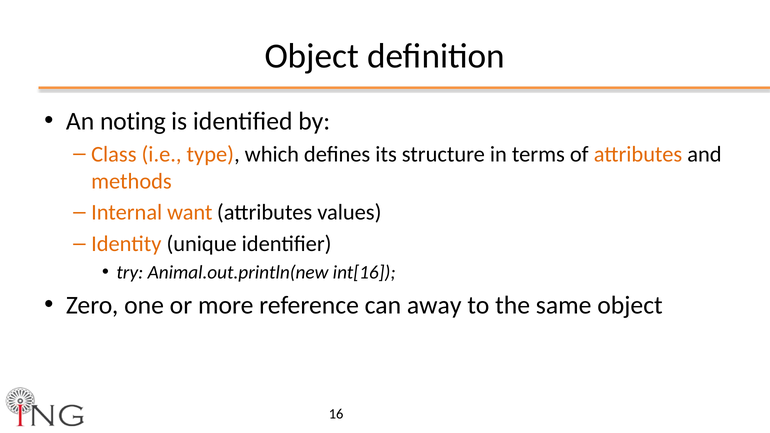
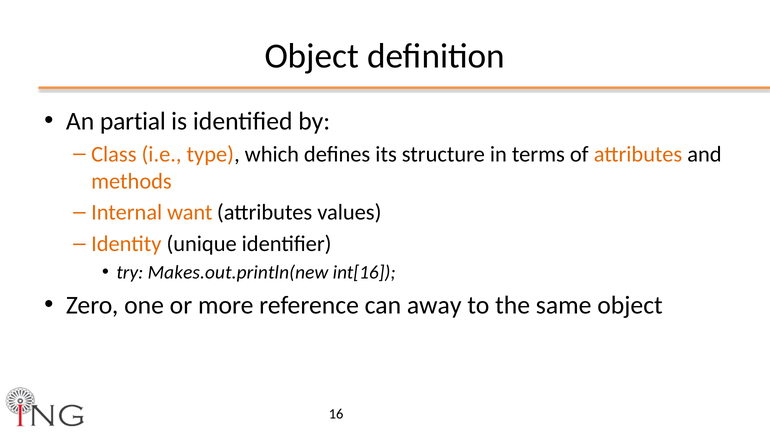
noting: noting -> partial (133, 121)
Animal.out.println(new: Animal.out.println(new -> Makes.out.println(new (238, 273)
